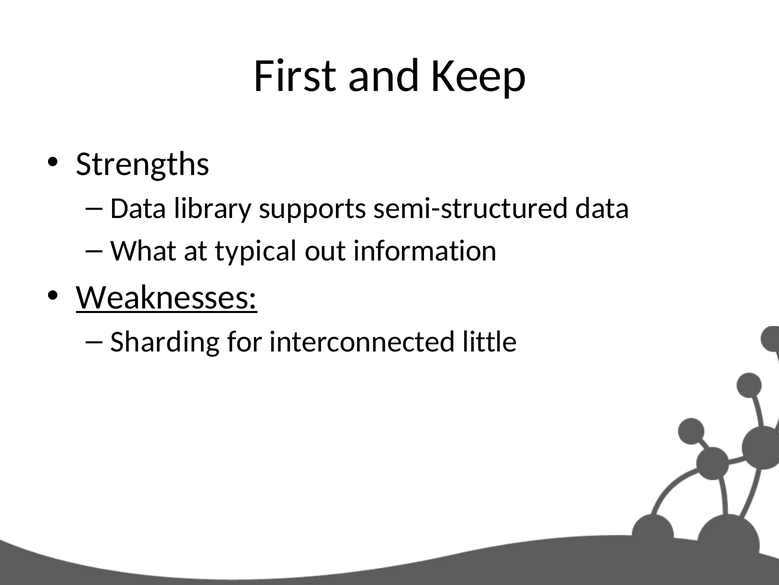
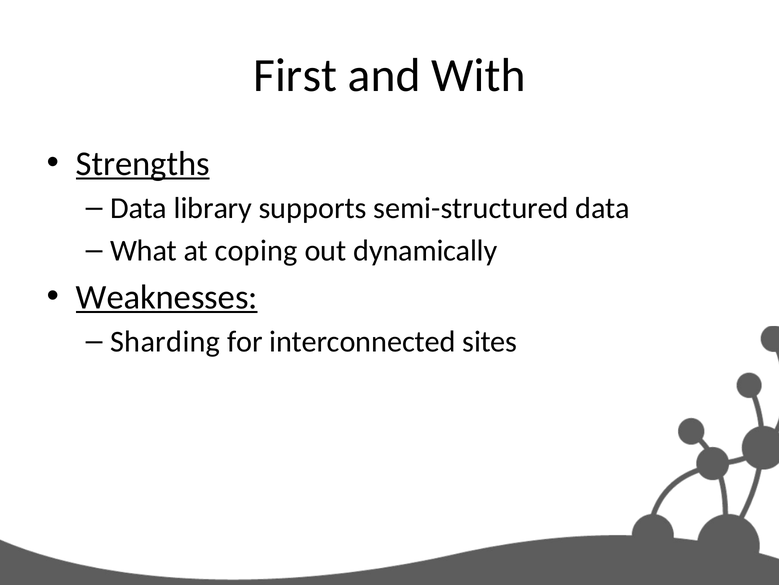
Keep: Keep -> With (479, 75)
Strengths underline: none -> present (143, 163)
typical: typical -> coping (256, 251)
information: information -> dynamically (425, 251)
little: little -> sites (490, 342)
